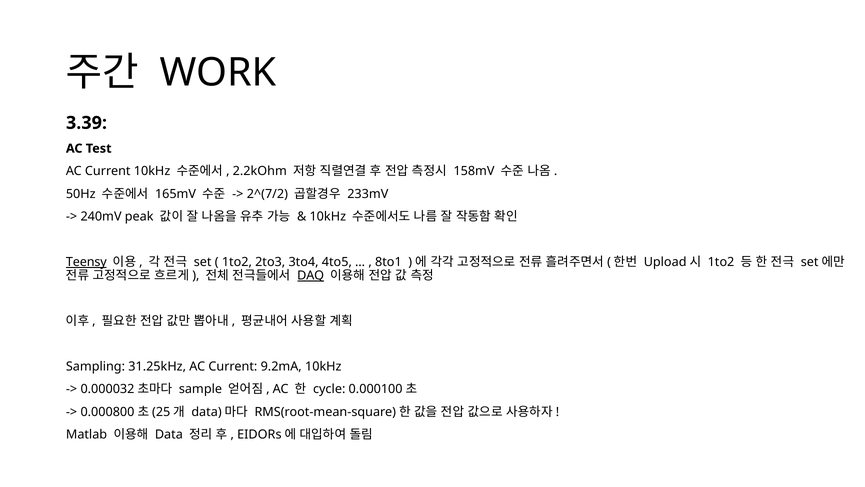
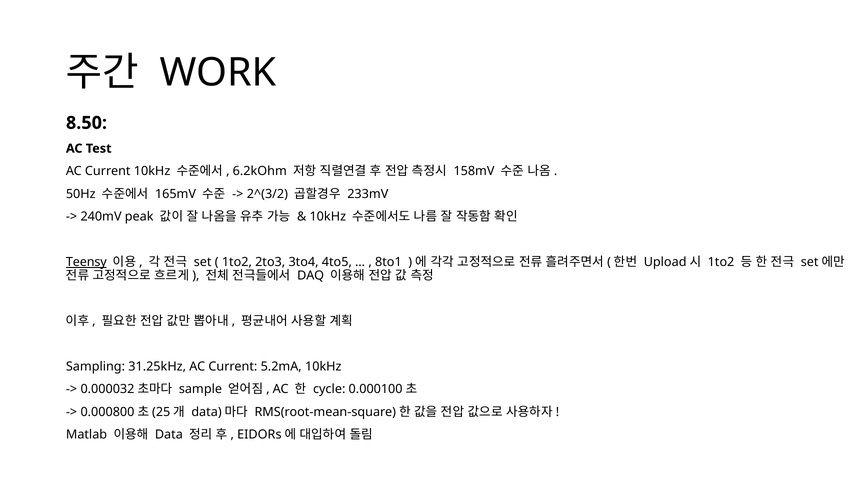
3.39: 3.39 -> 8.50 (86, 123)
2.2kOhm: 2.2kOhm -> 6.2kOhm (260, 171)
2^(7/2: 2^(7/2 -> 2^(3/2 (267, 194)
DAQ underline: present -> none (311, 275)
9.2mA: 9.2mA -> 5.2mA (281, 366)
